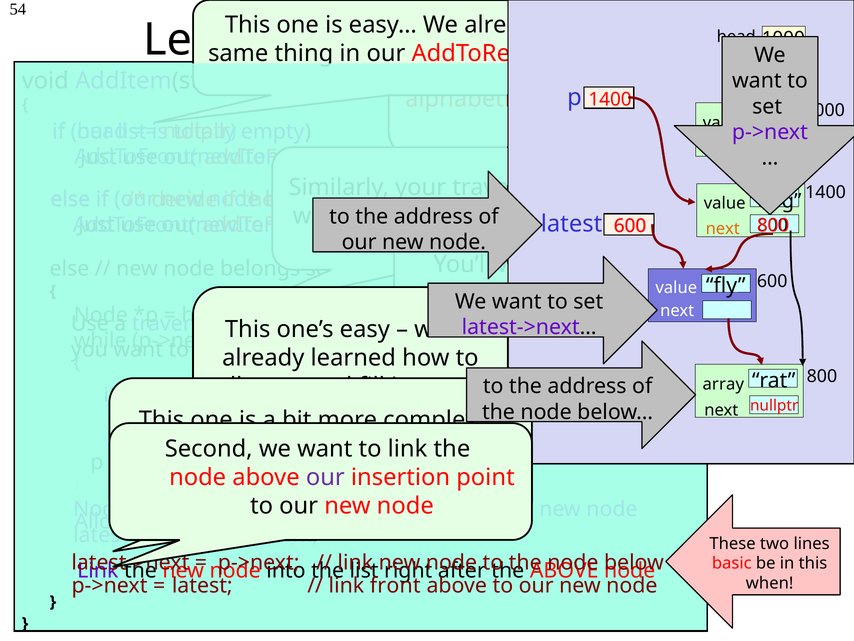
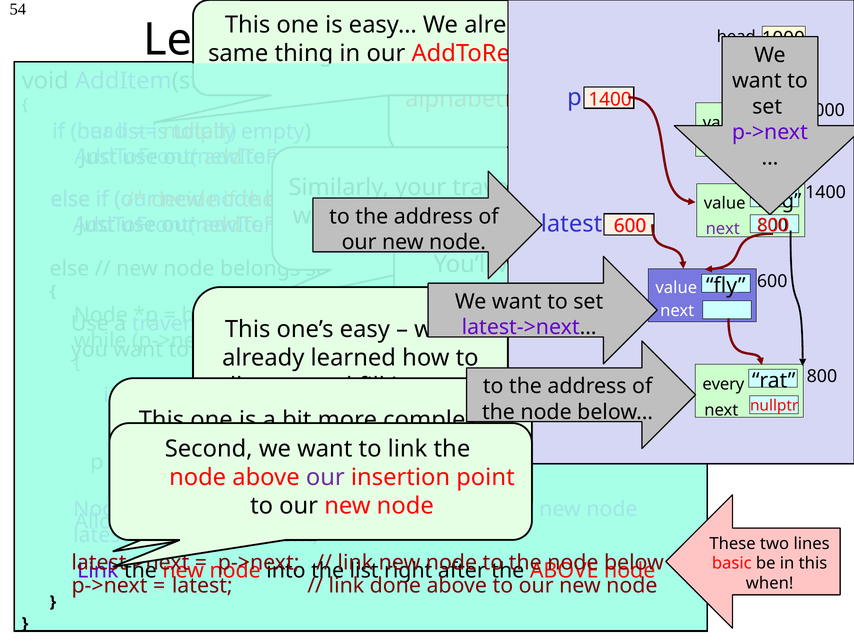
next colour: orange -> purple (723, 228)
array: array -> every (723, 384)
front: front -> done (395, 585)
